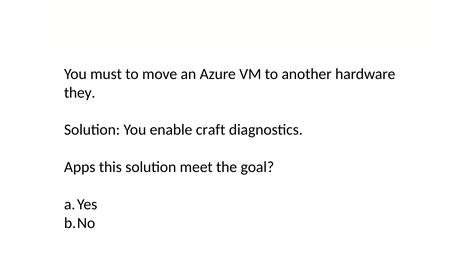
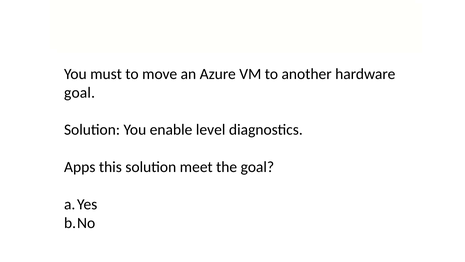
they: they -> goal (80, 92)
craft: craft -> level (211, 130)
